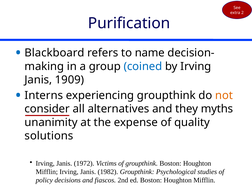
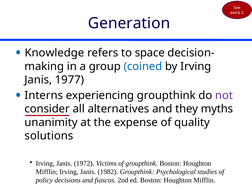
Purification: Purification -> Generation (129, 23)
Blackboard: Blackboard -> Knowledge (54, 53)
name: name -> space (150, 53)
1909: 1909 -> 1977 (69, 80)
not colour: orange -> purple (224, 95)
